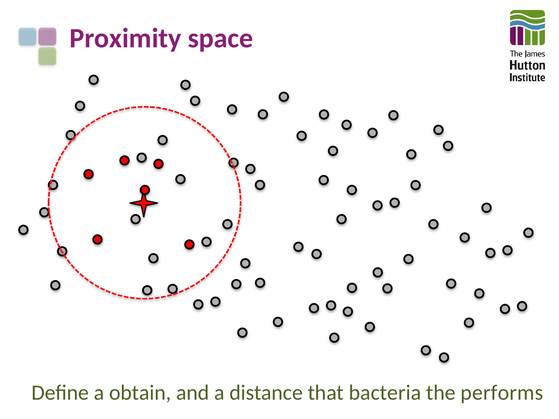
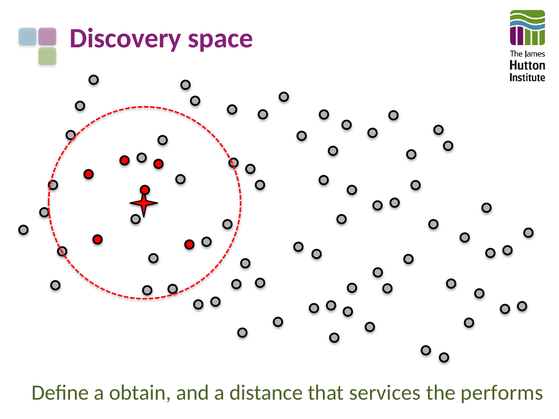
Proximity: Proximity -> Discovery (126, 38)
bacteria: bacteria -> services (385, 393)
